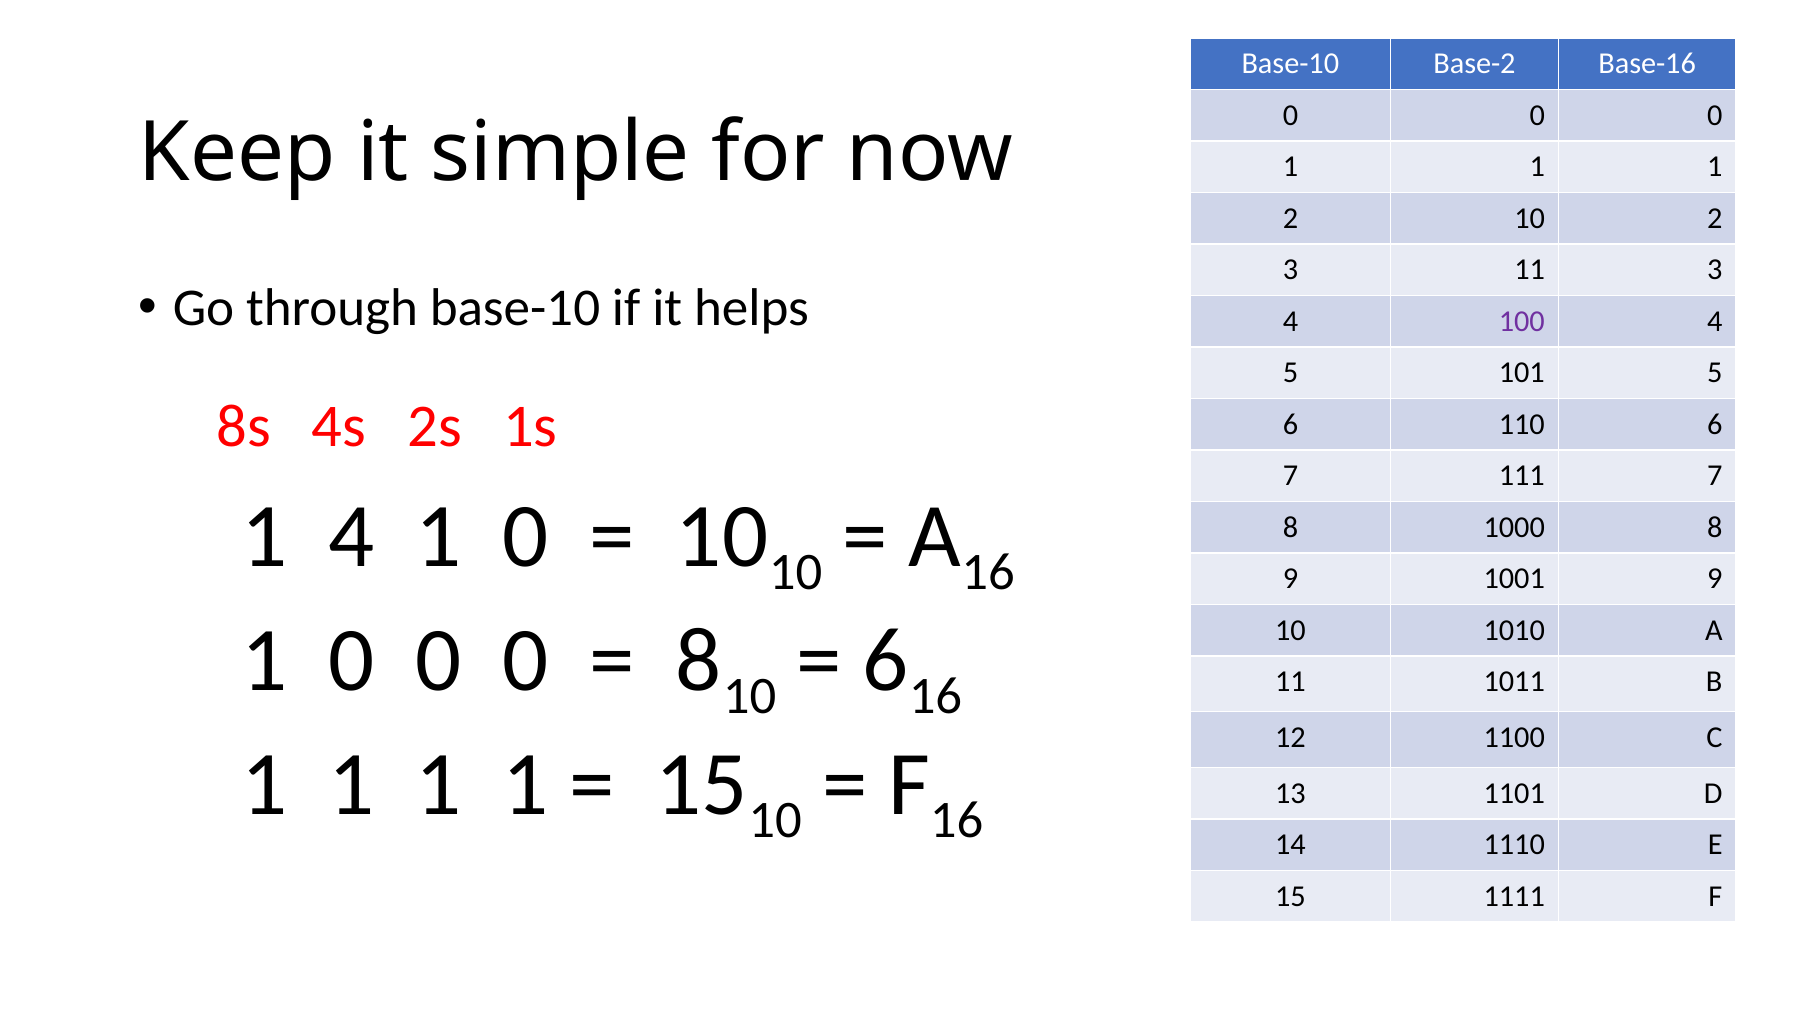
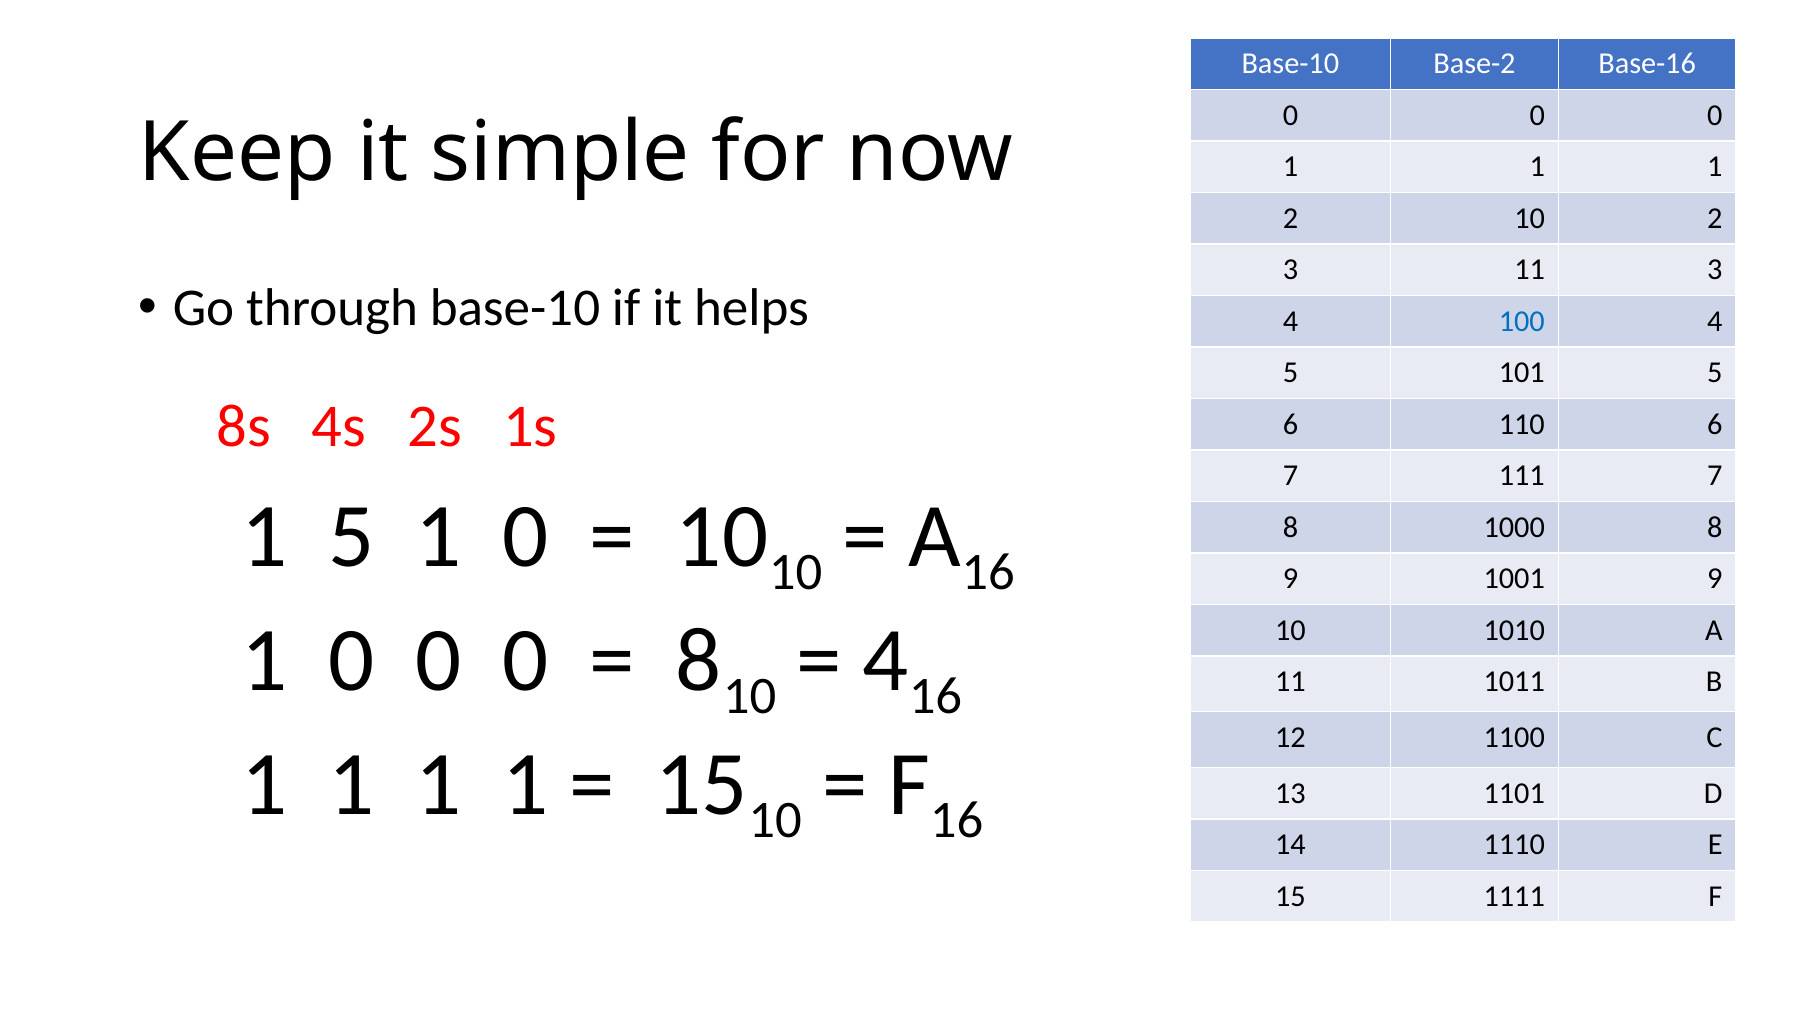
100 colour: purple -> blue (1522, 321)
1 4: 4 -> 5 (351, 536)
6: 6 -> 4 (886, 660)
